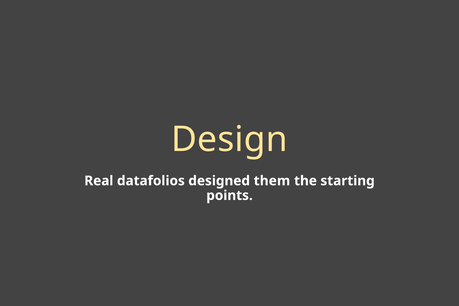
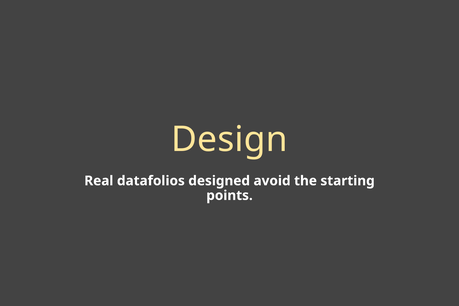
them: them -> avoid (272, 181)
